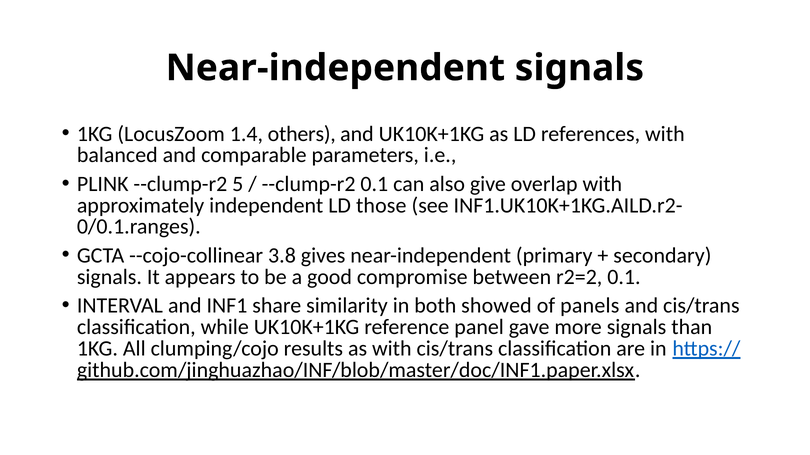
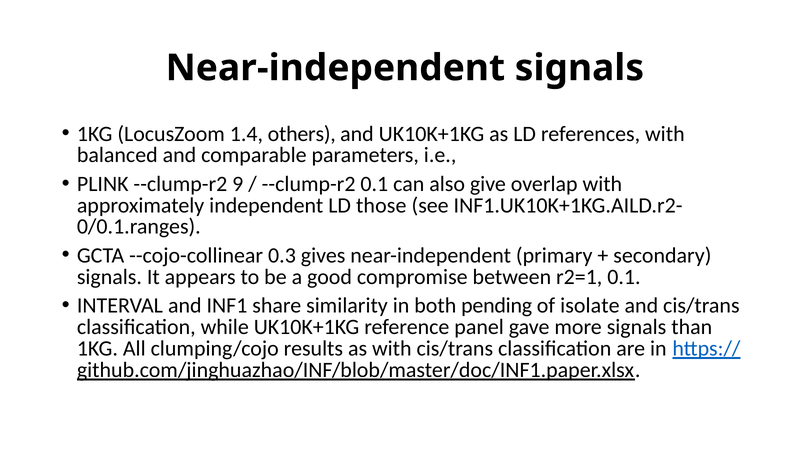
5: 5 -> 9 (238, 184)
3.8: 3.8 -> 0.3 (282, 256)
r2=2: r2=2 -> r2=1 (579, 277)
showed: showed -> pending (497, 306)
panels: panels -> isolate (590, 306)
